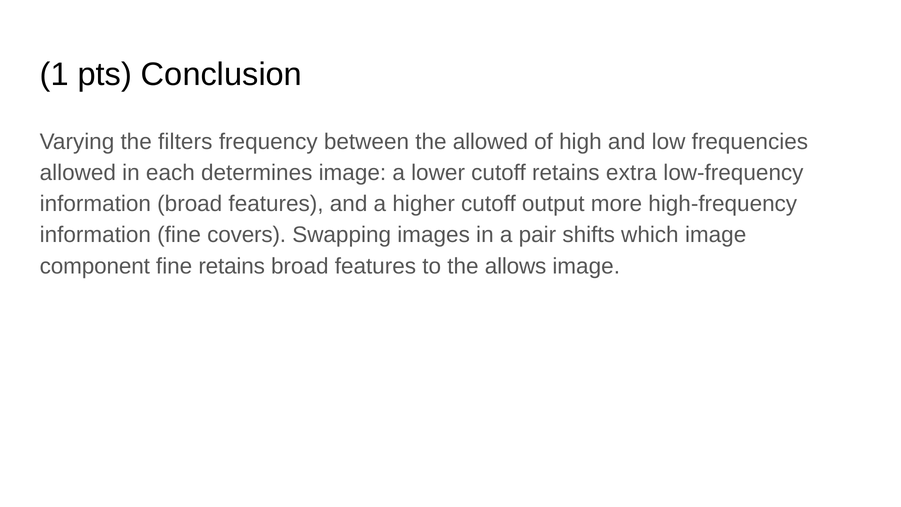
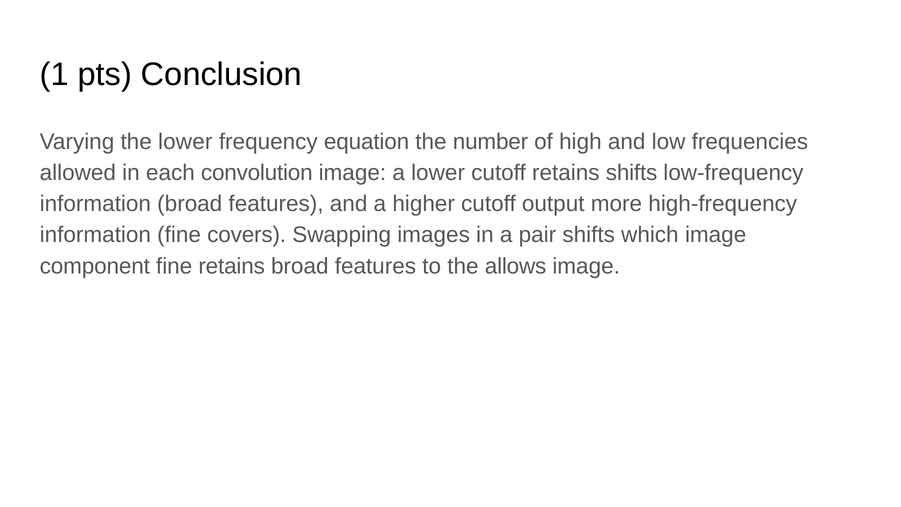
the filters: filters -> lower (185, 142)
between: between -> equation (367, 142)
the allowed: allowed -> number (490, 142)
determines: determines -> convolution (257, 173)
retains extra: extra -> shifts (632, 173)
